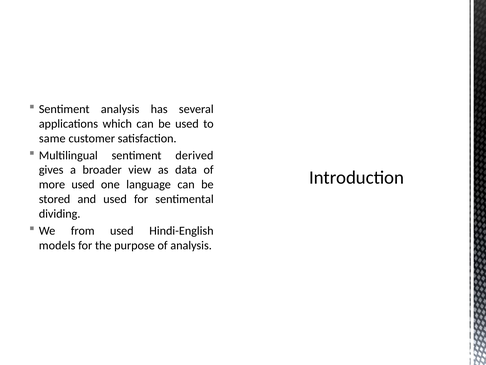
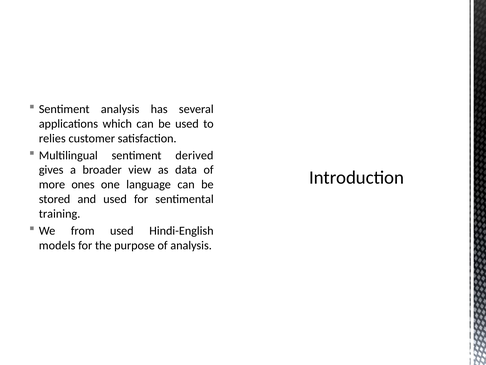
same: same -> relies (52, 138)
more used: used -> ones (83, 184)
dividing: dividing -> training (60, 213)
